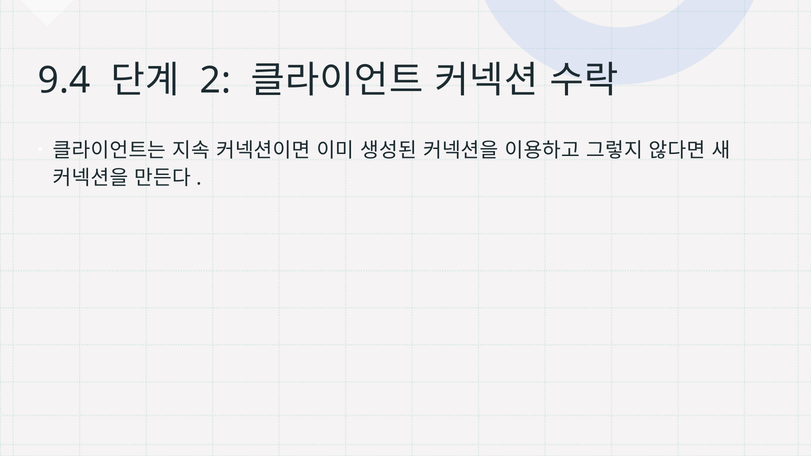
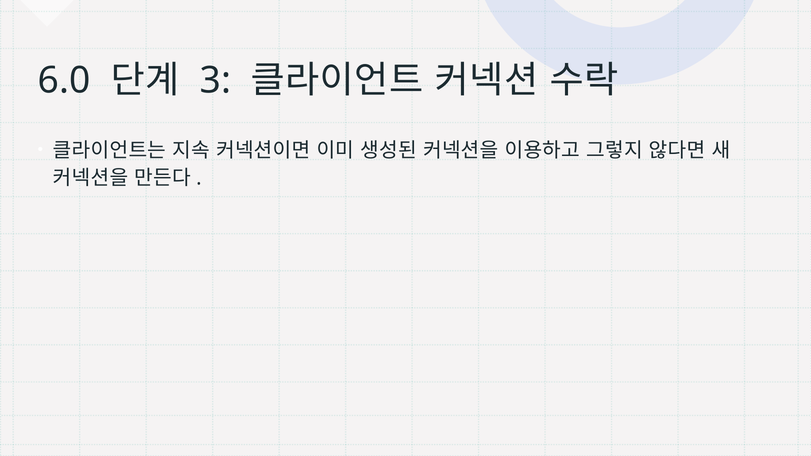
9.4: 9.4 -> 6.0 (64, 81)
2: 2 -> 3 (215, 81)
